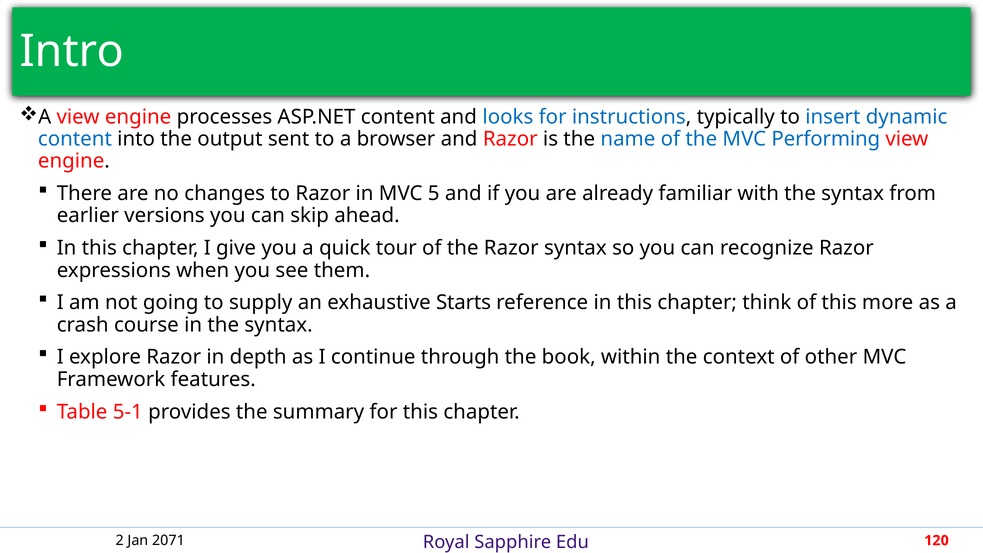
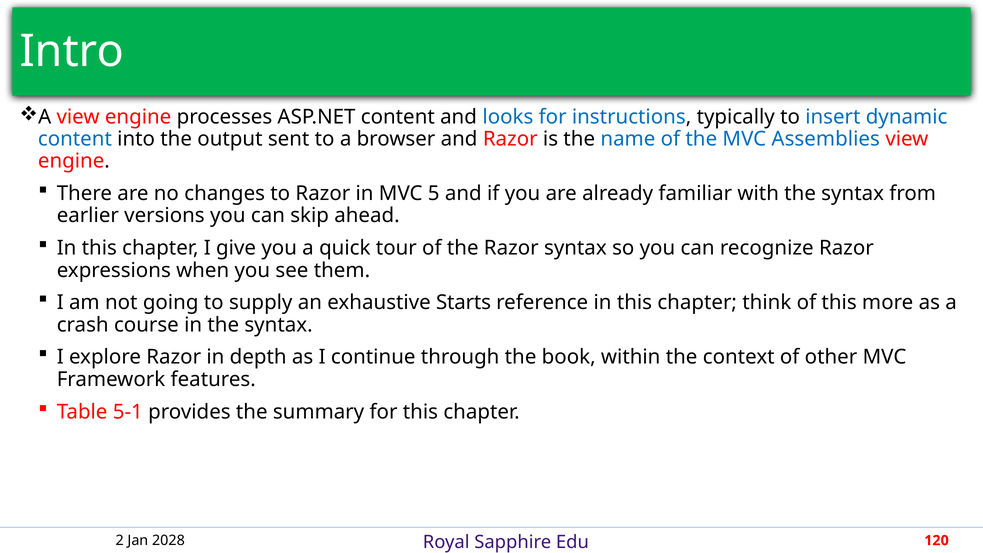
Performing: Performing -> Assemblies (826, 139)
2071: 2071 -> 2028 (168, 540)
